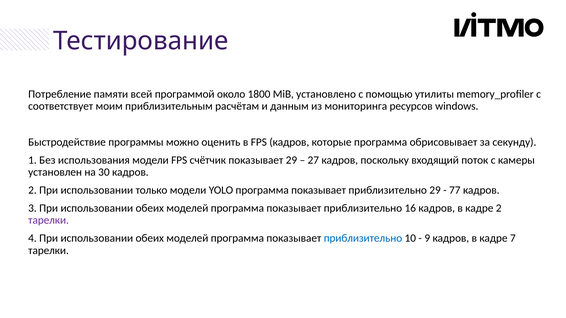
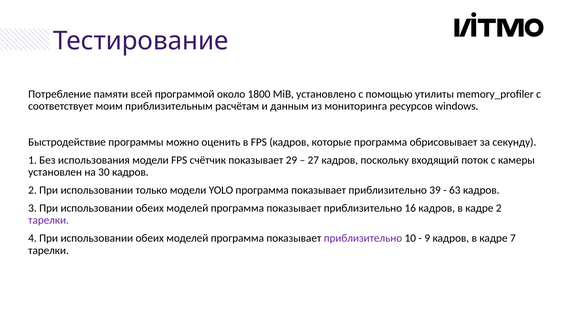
приблизительно 29: 29 -> 39 (435, 190)
77: 77 -> 63 (455, 190)
приблизительно colour: blue -> purple (363, 239)
